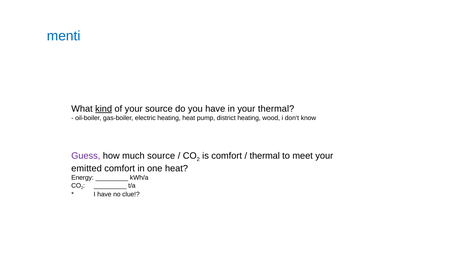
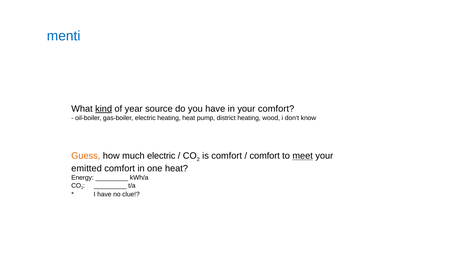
of your: your -> year (134, 109)
your thermal: thermal -> comfort (276, 109)
Guess colour: purple -> orange (86, 156)
much source: source -> electric (161, 156)
thermal: thermal -> comfort (265, 156)
meet underline: none -> present (303, 156)
